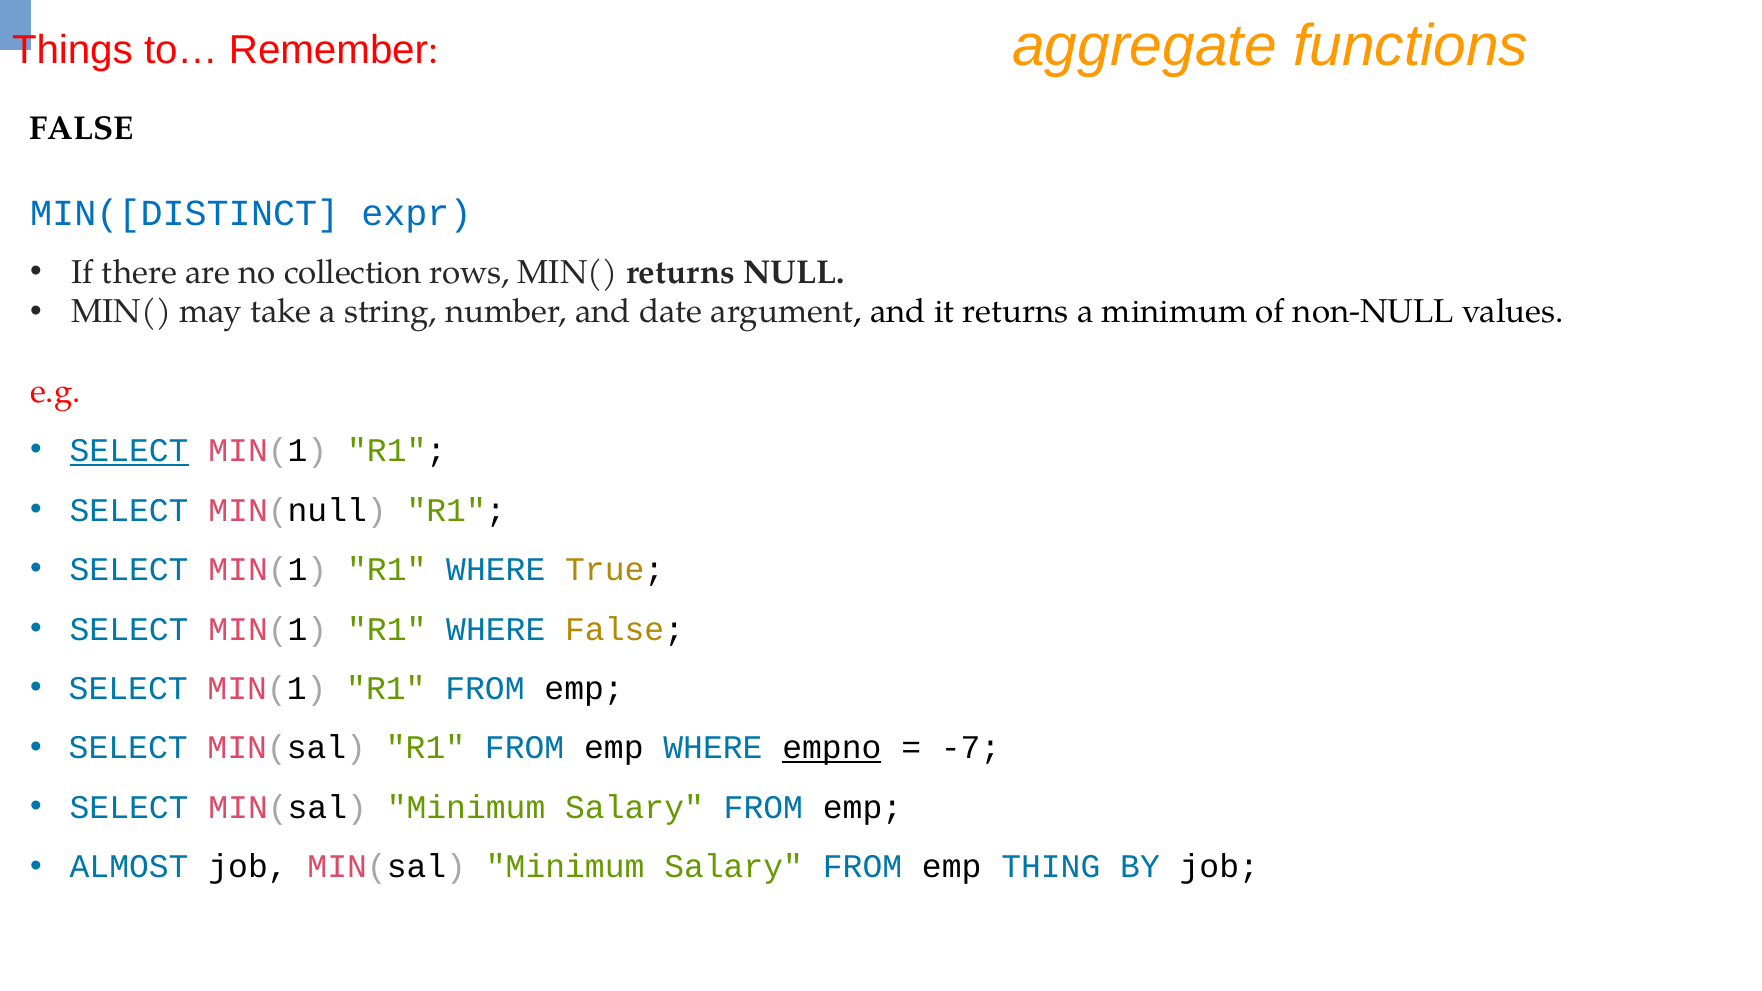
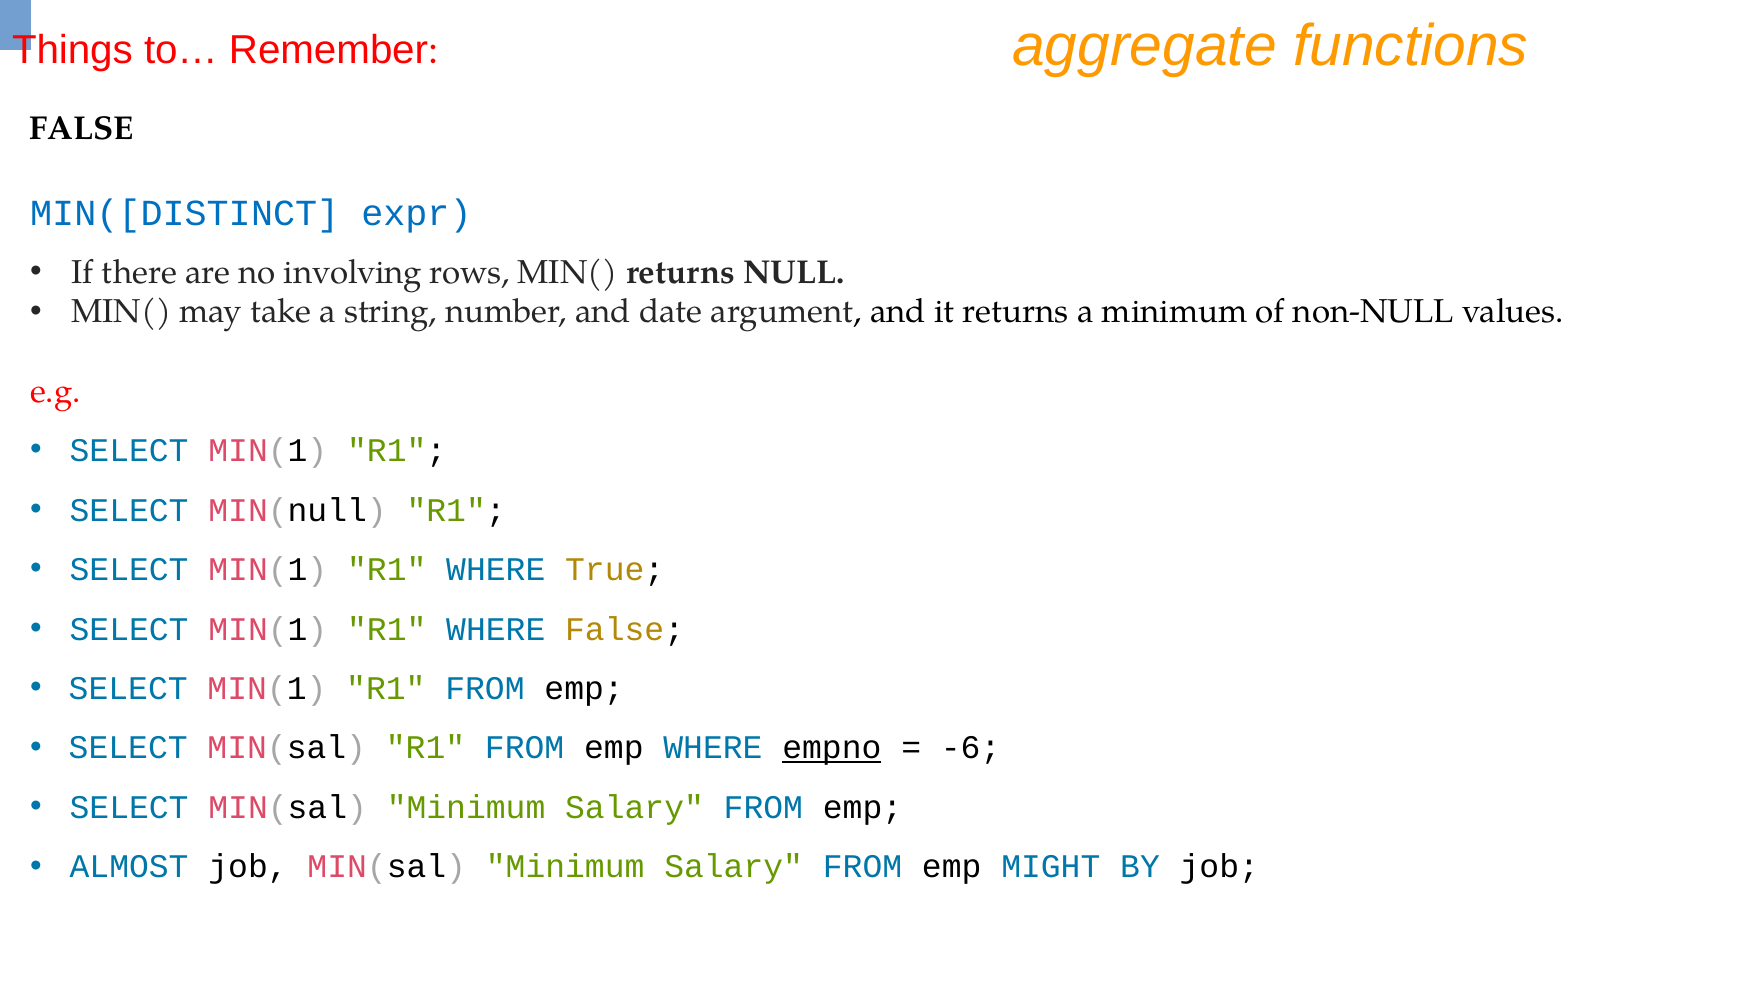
collection: collection -> involving (353, 272)
SELECT underline: present -> none (129, 451)
-7: -7 -> -6 (971, 748)
THING: THING -> MIGHT (1051, 867)
